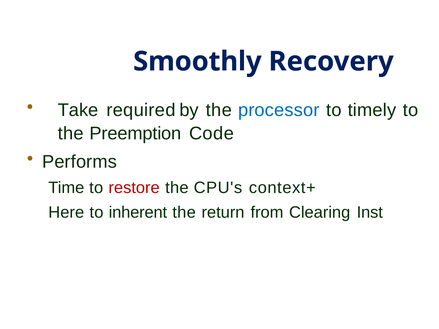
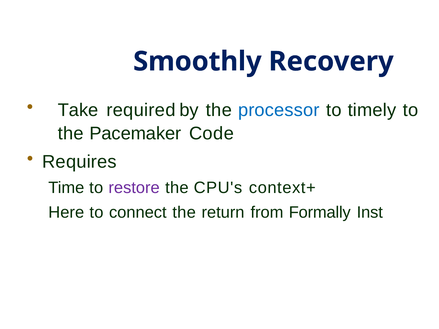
Preemption: Preemption -> Pacemaker (135, 134)
Performs: Performs -> Requires (79, 162)
restore colour: red -> purple (134, 188)
inherent: inherent -> connect (138, 213)
Clearing: Clearing -> Formally (320, 213)
